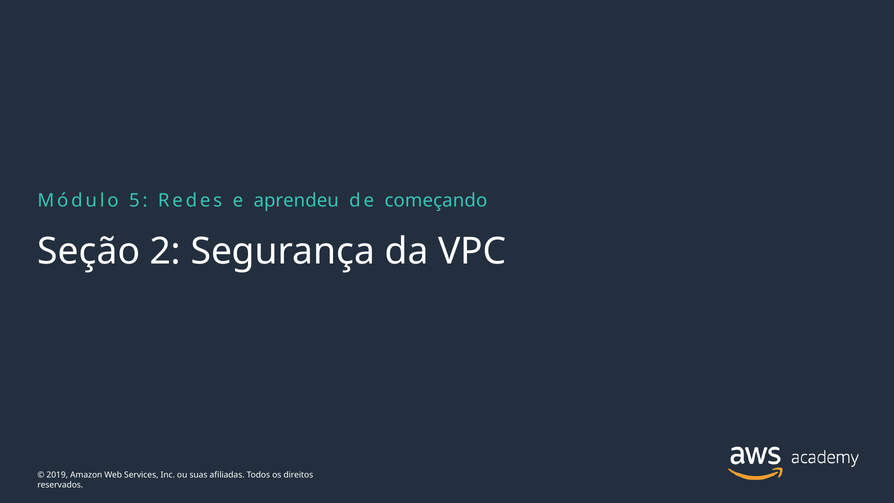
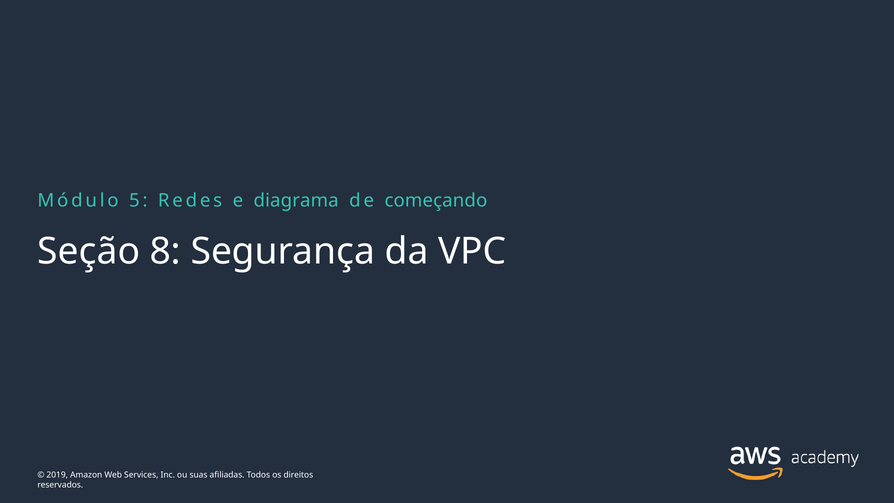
aprendeu: aprendeu -> diagrama (296, 201)
2: 2 -> 8 (165, 251)
